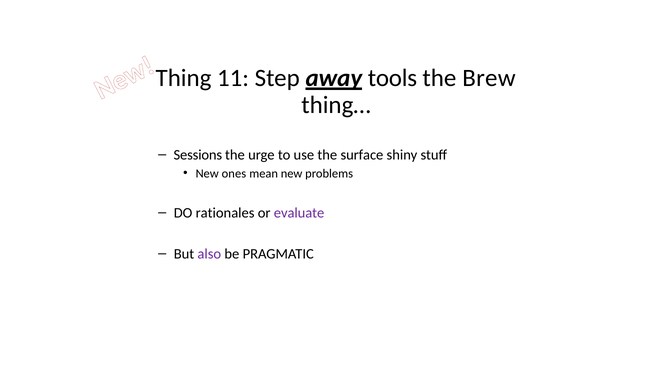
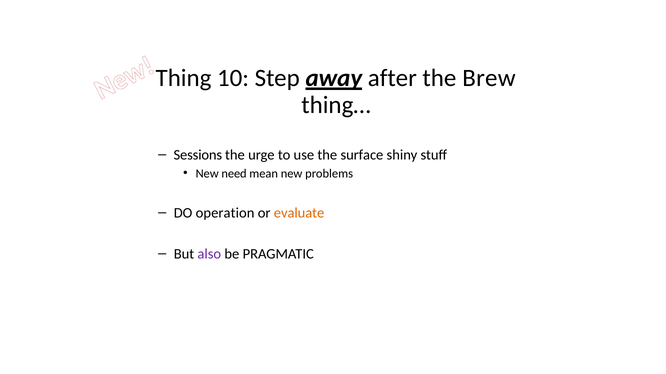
11: 11 -> 10 (233, 78)
tools: tools -> after (392, 78)
ones: ones -> need (234, 174)
rationales: rationales -> operation (225, 213)
evaluate colour: purple -> orange (299, 213)
